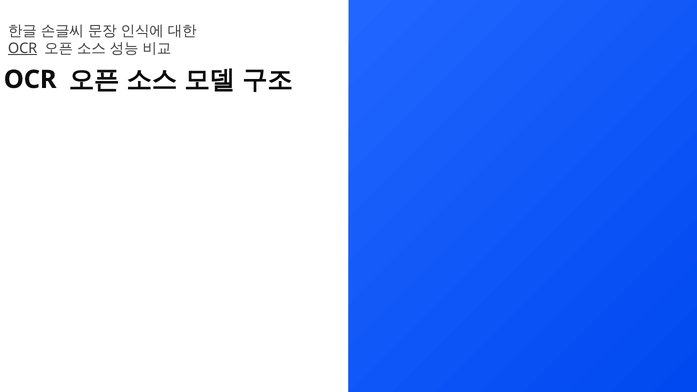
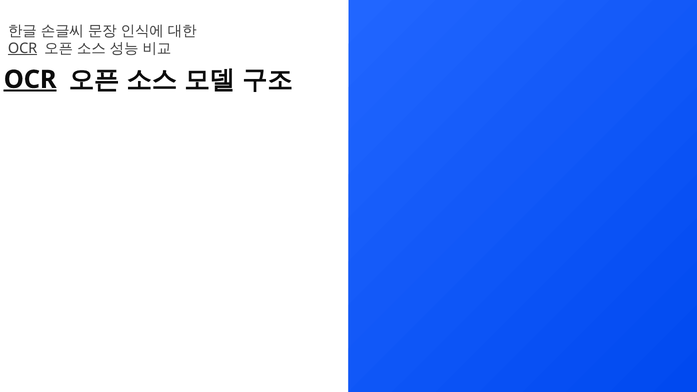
OCR underline: none -> present (30, 80)
